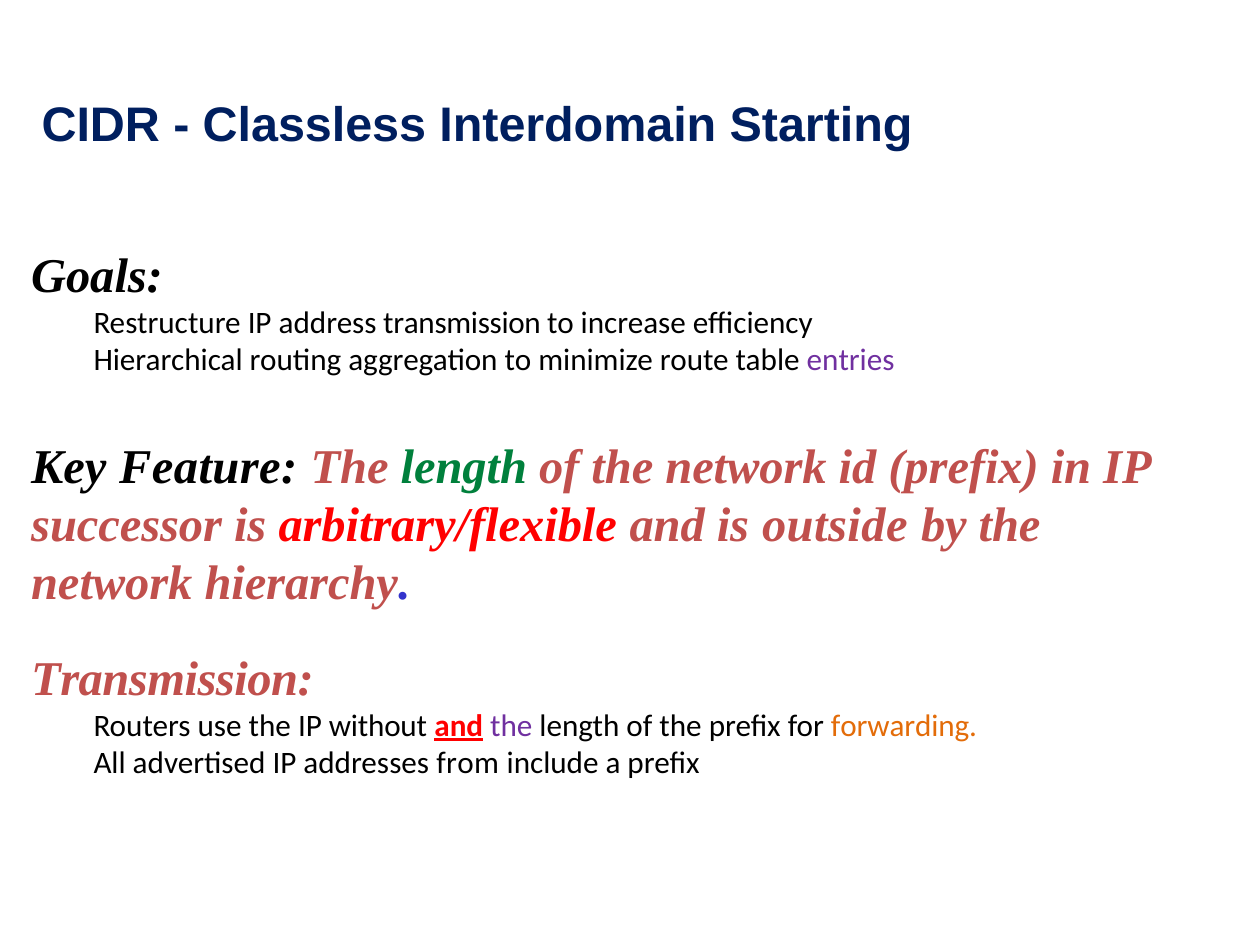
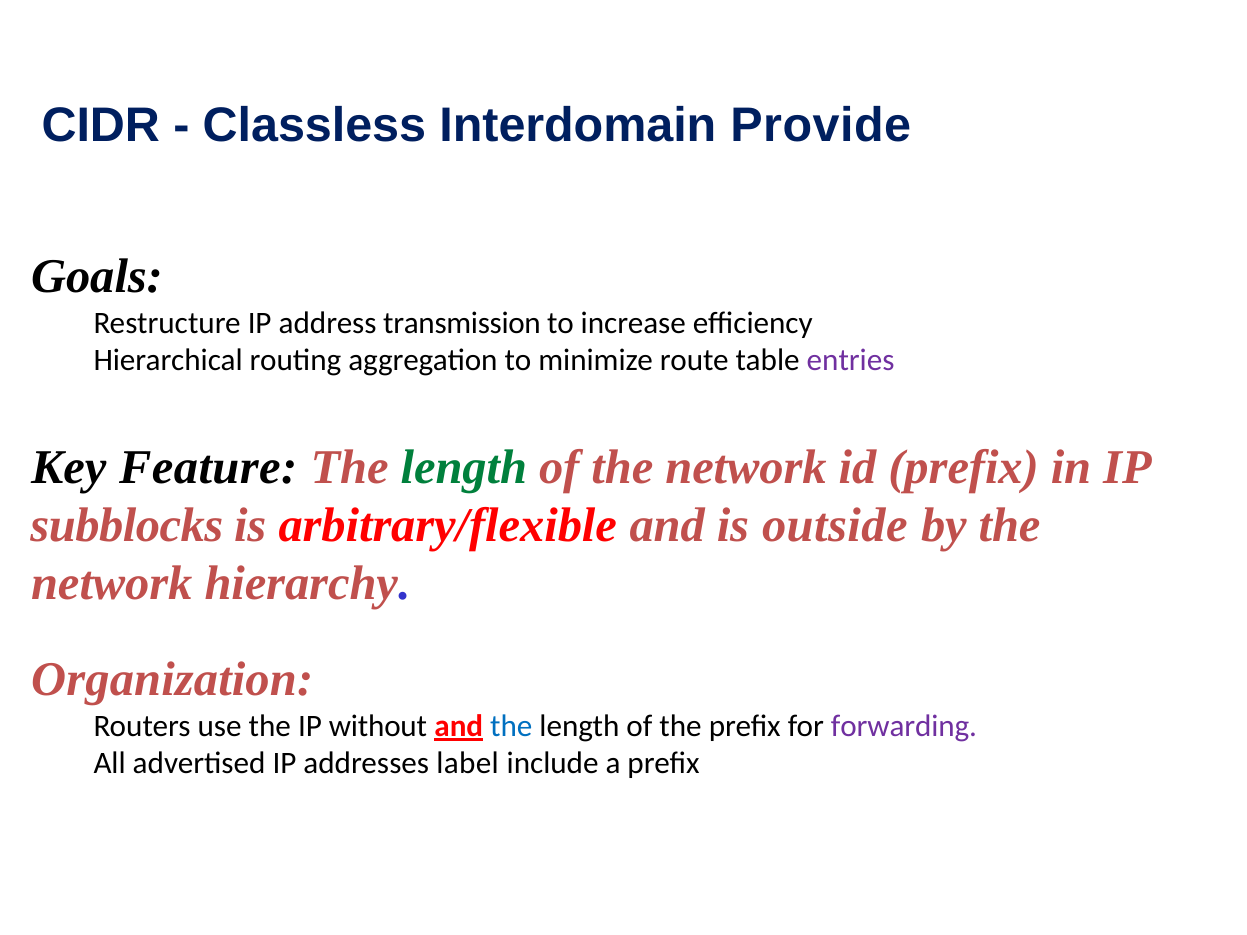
Starting: Starting -> Provide (821, 126)
successor: successor -> subblocks (127, 526)
Transmission: Transmission -> Organization (172, 680)
the colour: purple -> blue (511, 726)
forwarding colour: orange -> purple (904, 726)
from: from -> label (468, 764)
